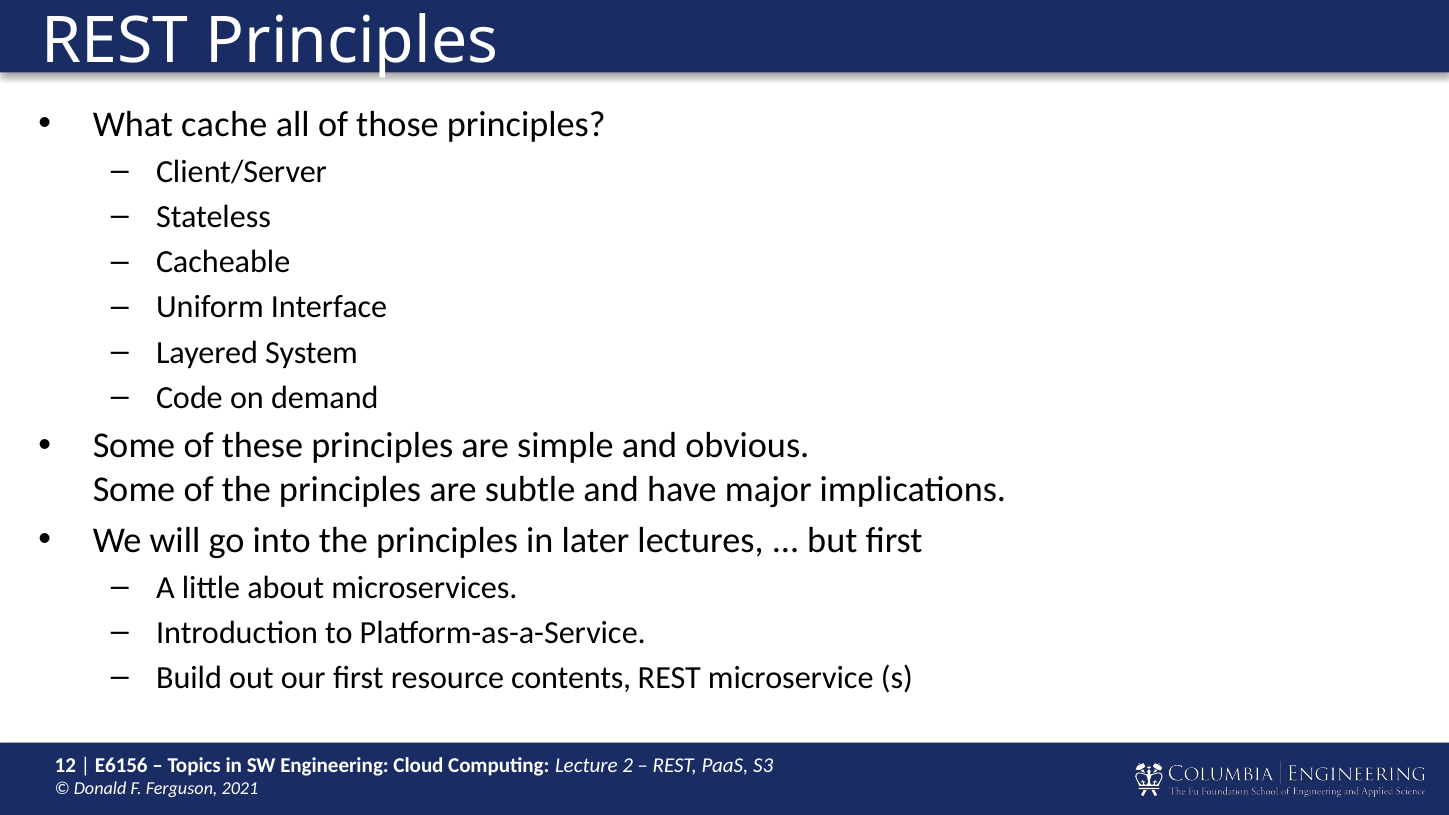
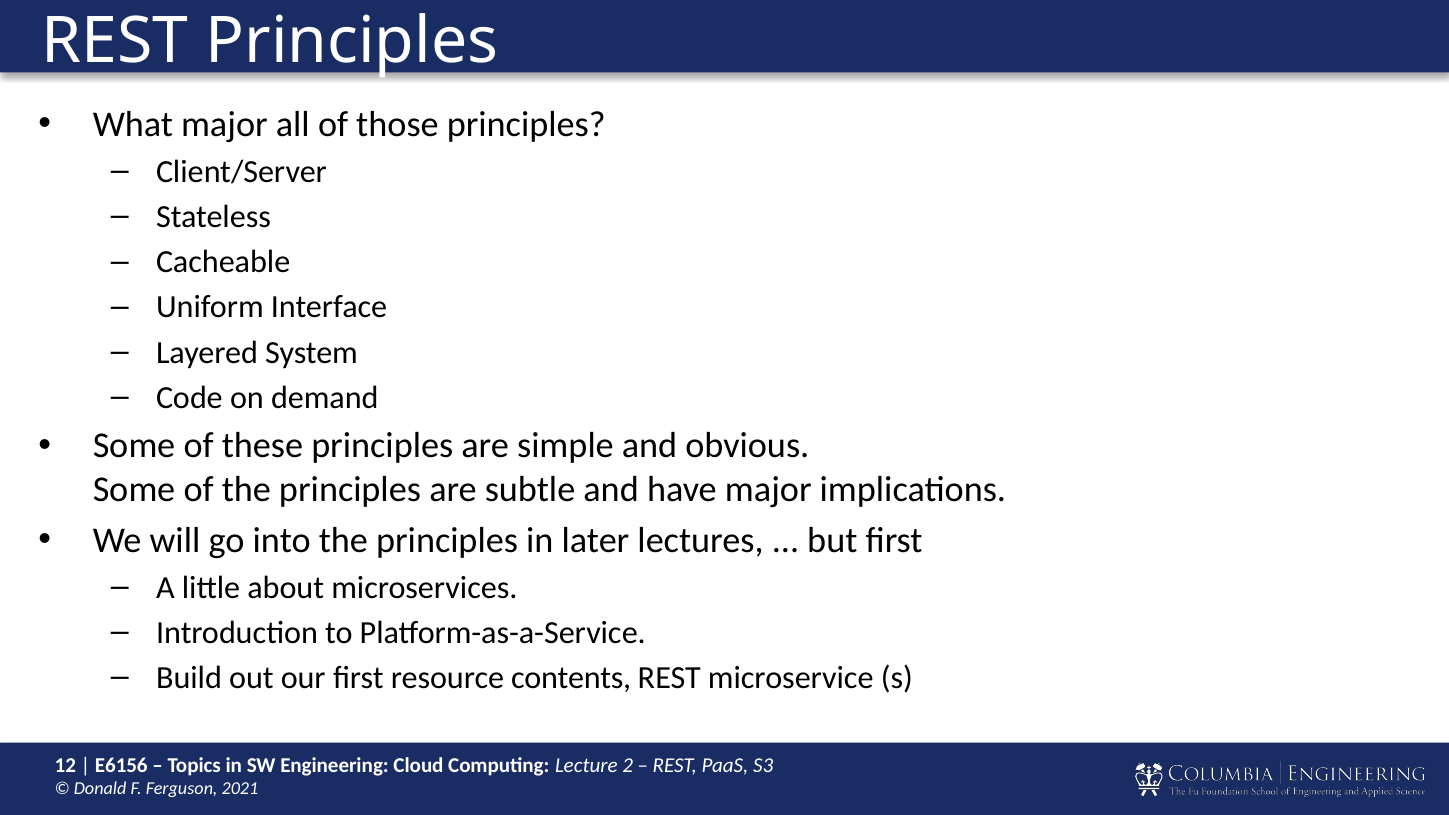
What cache: cache -> major (224, 125)
